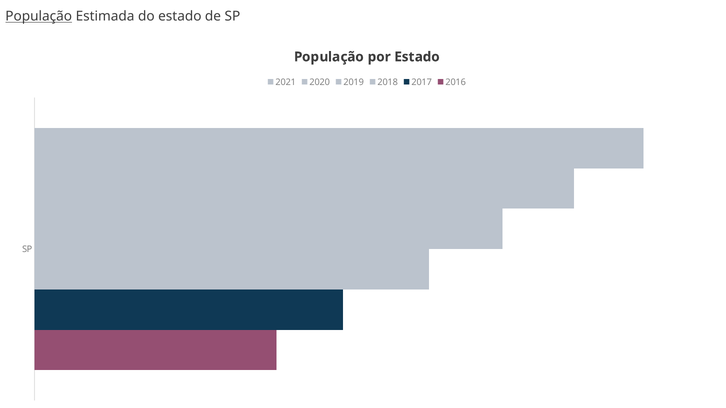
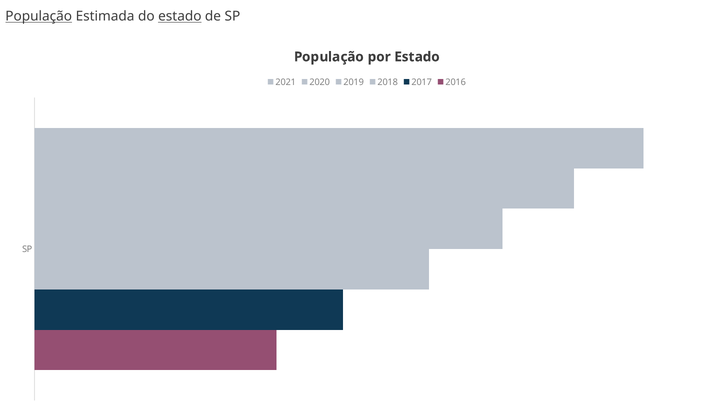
estado underline: none -> present (180, 16)
